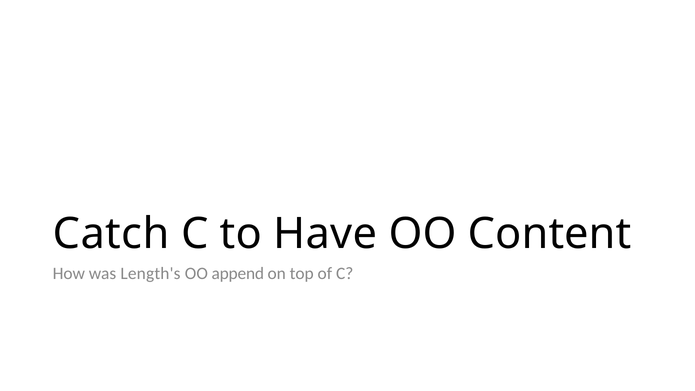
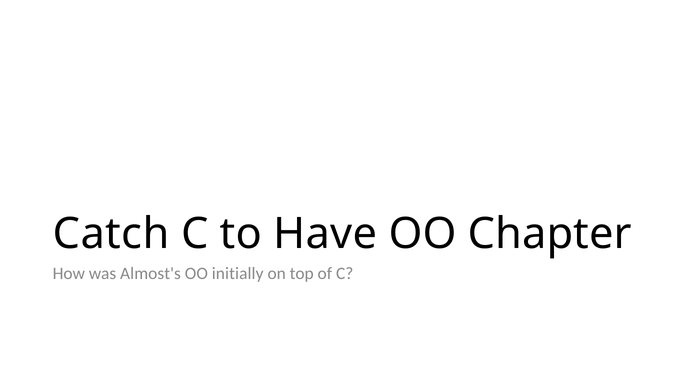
Content: Content -> Chapter (550, 234)
Length's: Length's -> Almost's (151, 274)
append: append -> initially (238, 274)
